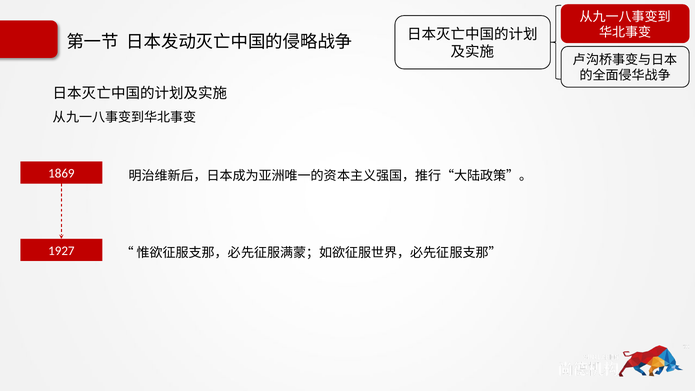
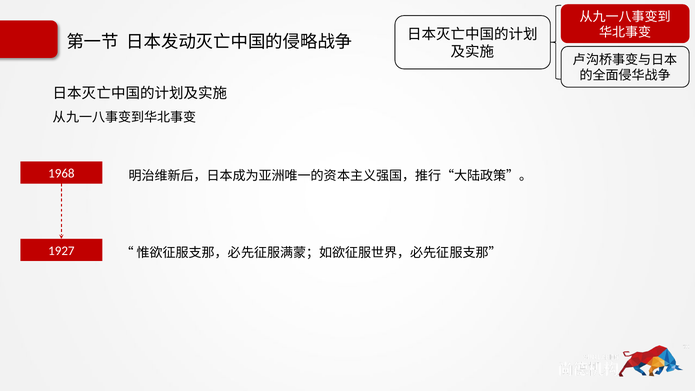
1869: 1869 -> 1968 (61, 173)
